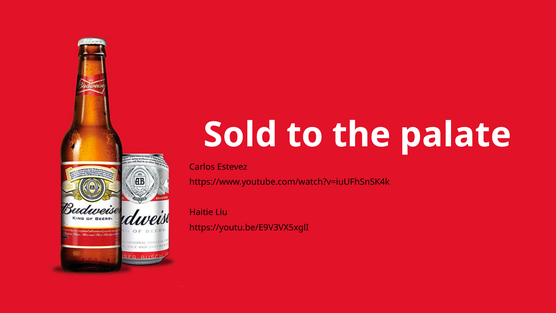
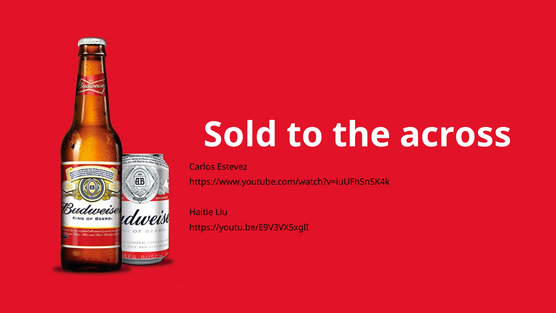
palate: palate -> across (456, 135)
